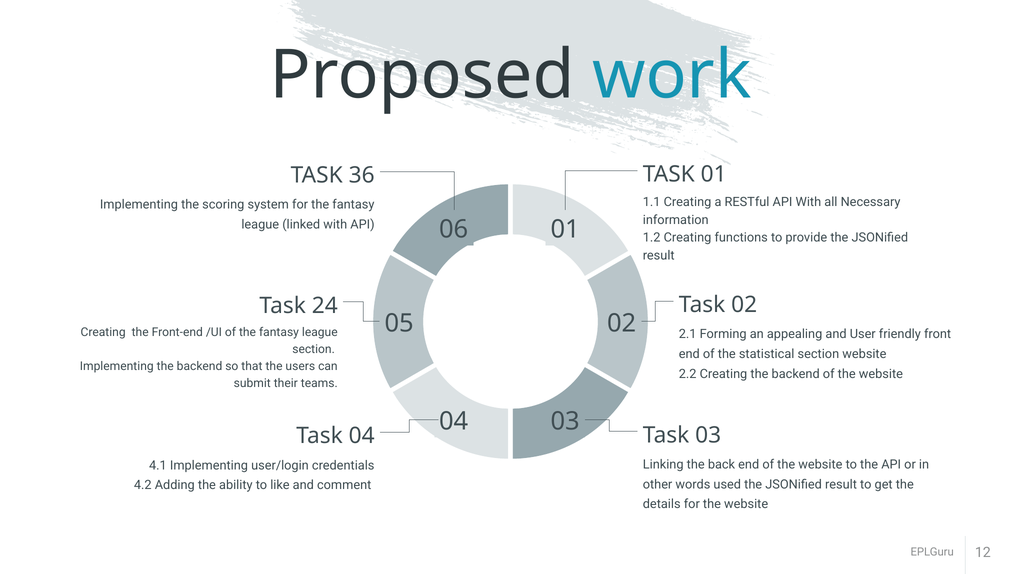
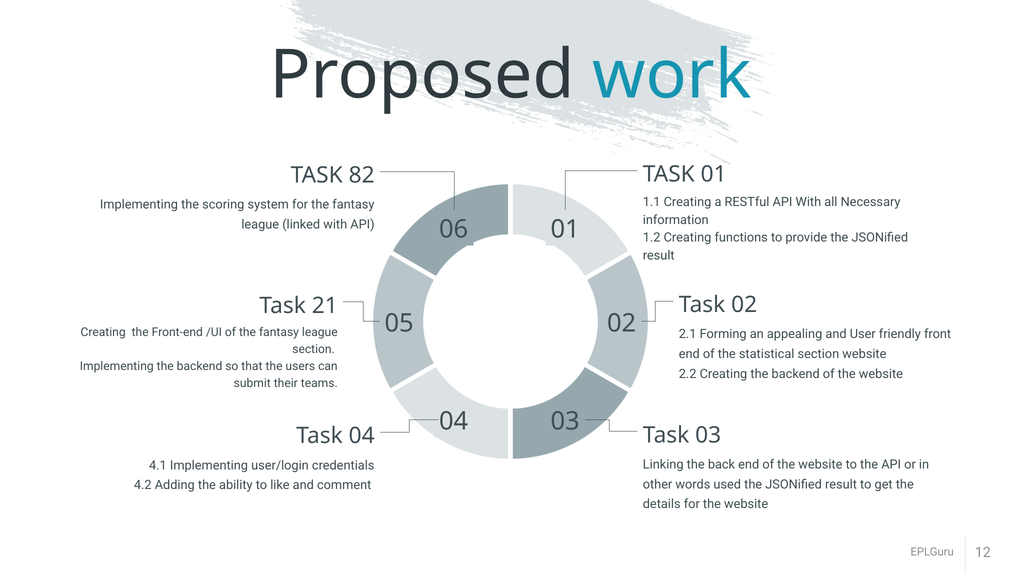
36: 36 -> 82 (362, 175)
24: 24 -> 21 (325, 306)
